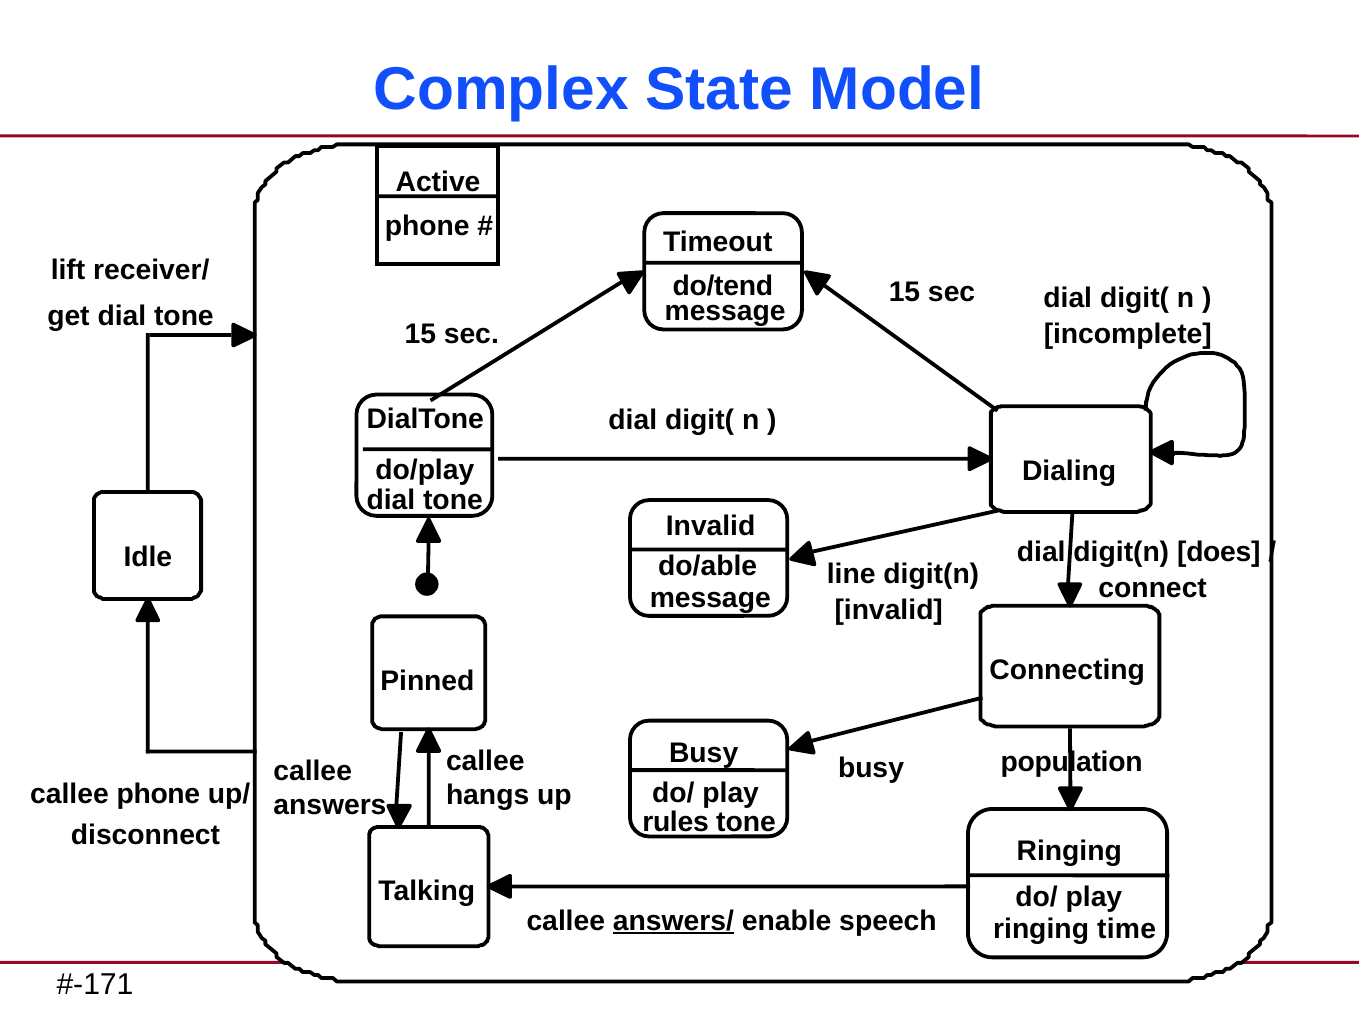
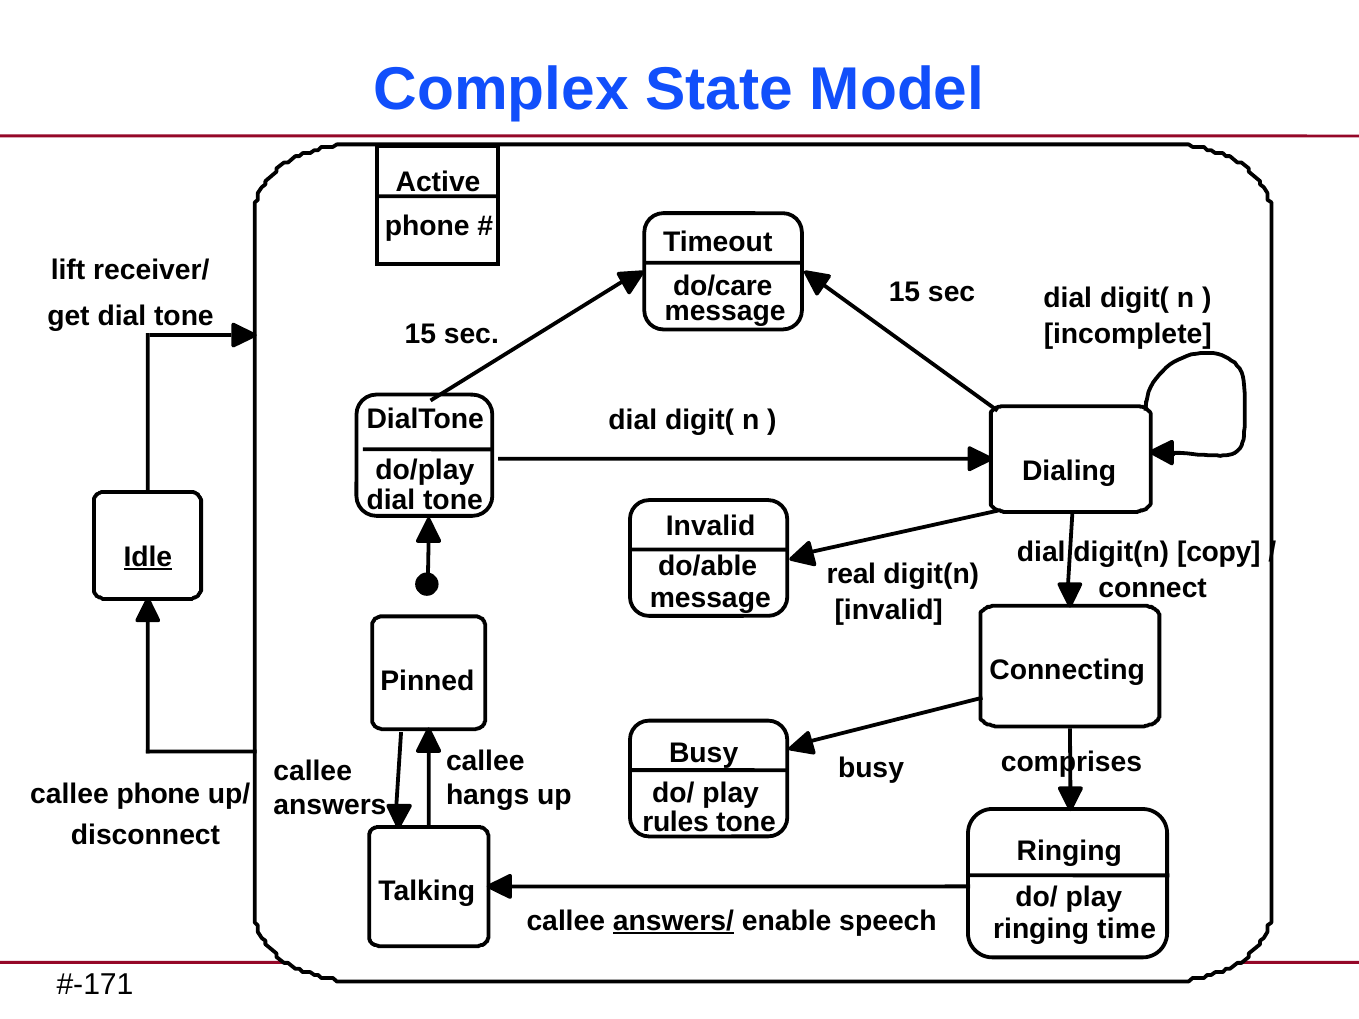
do/tend: do/tend -> do/care (723, 286)
does: does -> copy (1219, 552)
Idle underline: none -> present (148, 557)
line: line -> real (851, 574)
population: population -> comprises (1071, 762)
